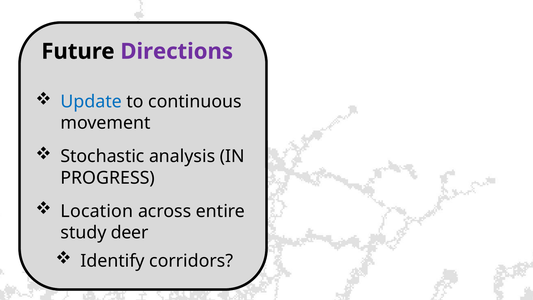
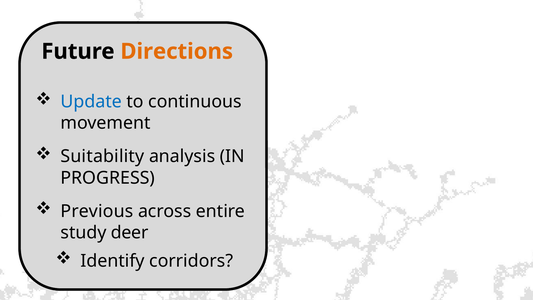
Directions colour: purple -> orange (177, 51)
Stochastic: Stochastic -> Suitability (102, 156)
Location: Location -> Previous (97, 211)
